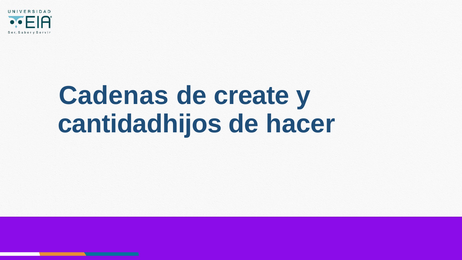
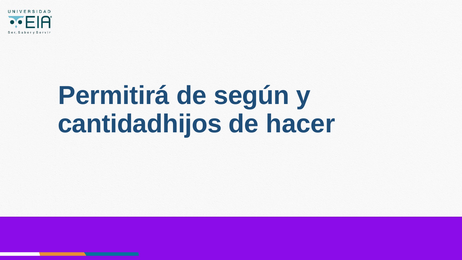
Cadenas: Cadenas -> Permitirá (114, 96)
create: create -> según (252, 96)
